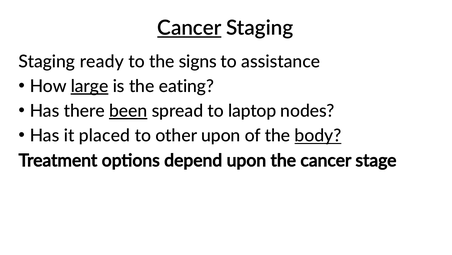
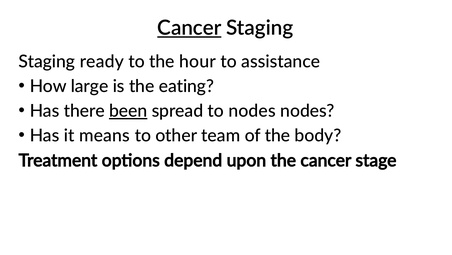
signs: signs -> hour (198, 62)
large underline: present -> none (90, 86)
to laptop: laptop -> nodes (252, 111)
placed: placed -> means (105, 135)
other upon: upon -> team (221, 135)
body underline: present -> none (318, 135)
